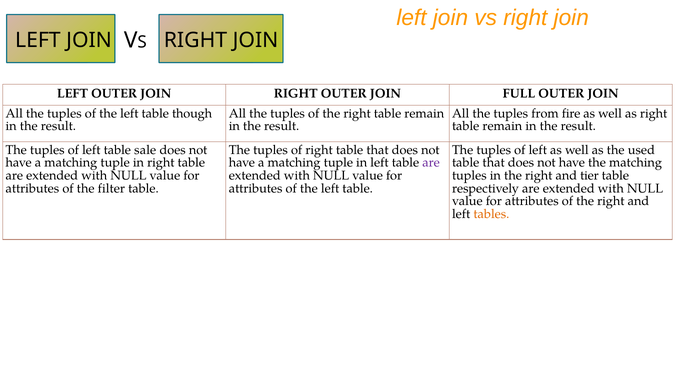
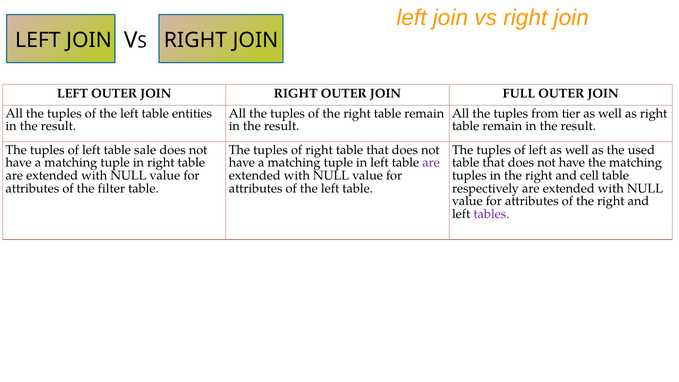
though: though -> entities (192, 113)
fire: fire -> tier (571, 113)
tier: tier -> cell (589, 175)
tables colour: orange -> purple (491, 214)
